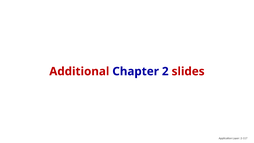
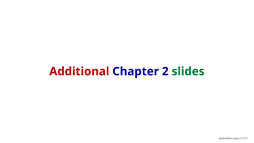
slides colour: red -> green (188, 71)
